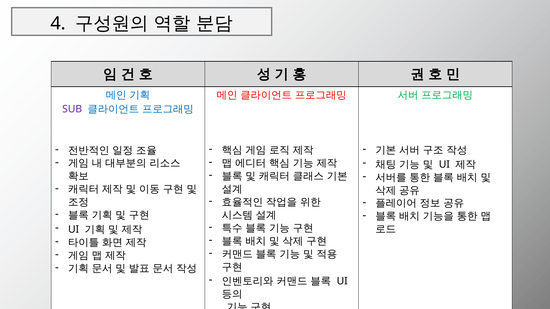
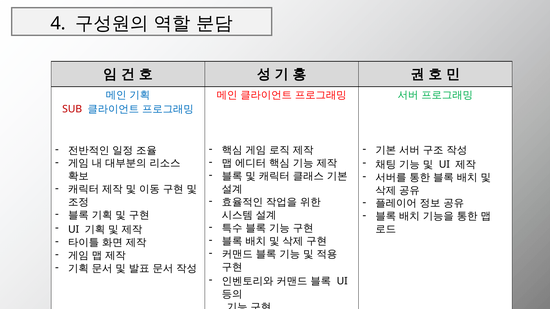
SUB colour: purple -> red (72, 109)
